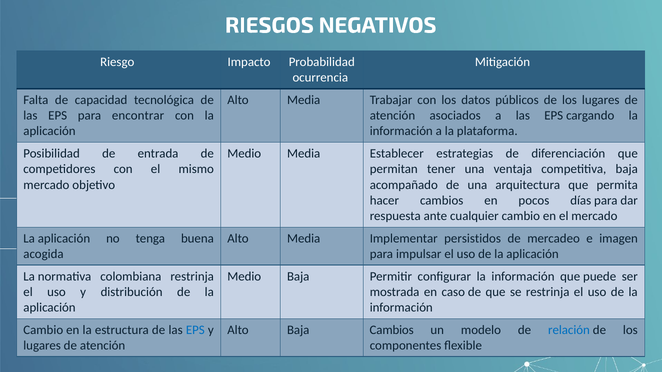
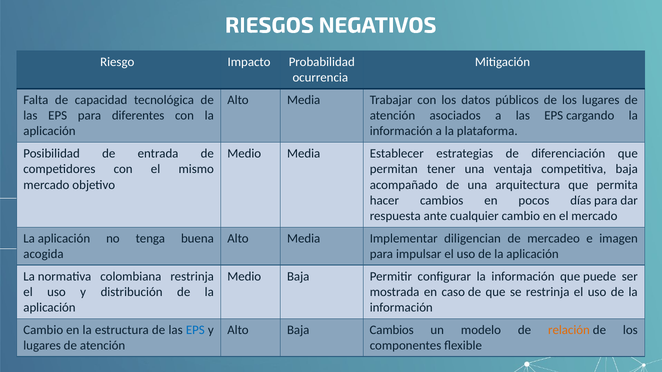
encontrar: encontrar -> diferentes (138, 116)
persistidos: persistidos -> diligencian (473, 239)
relación colour: blue -> orange (569, 330)
